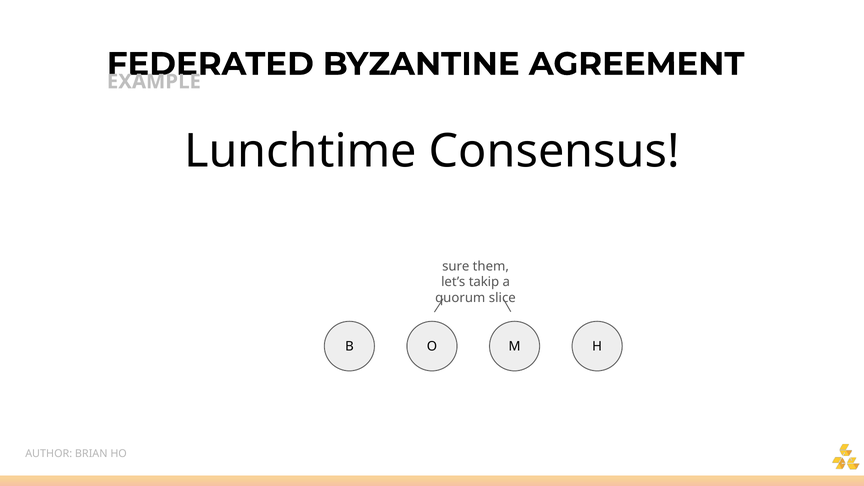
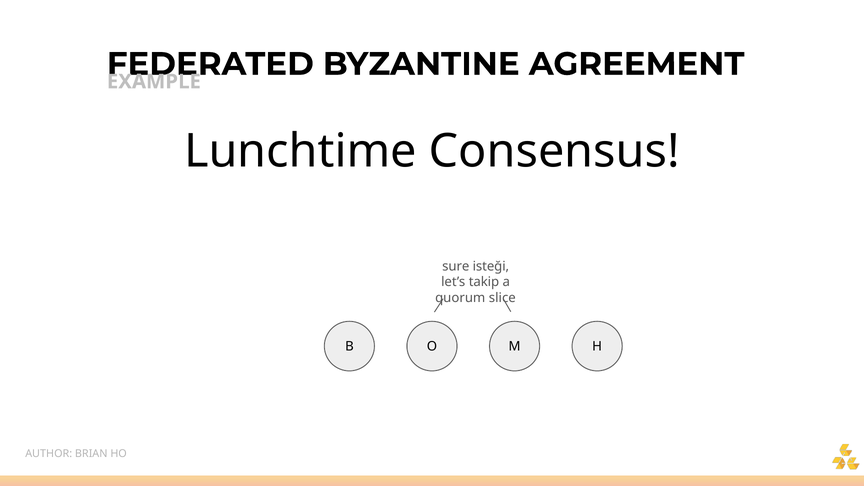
them: them -> isteği (491, 266)
